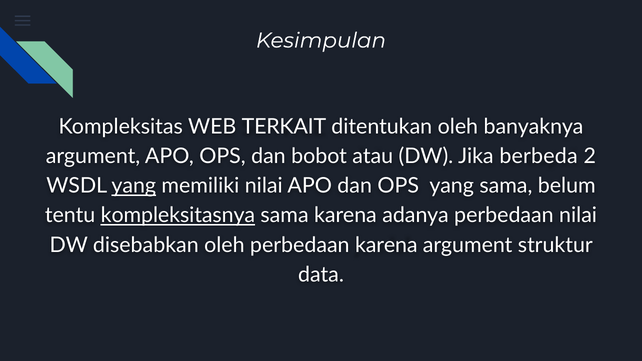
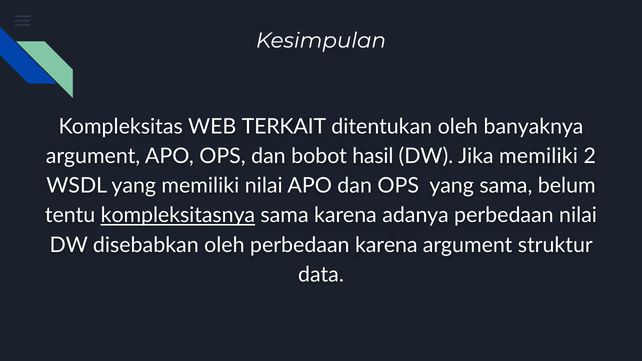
atau: atau -> hasil (373, 156)
Jika berbeda: berbeda -> memiliki (539, 156)
yang underline: present -> none (134, 186)
